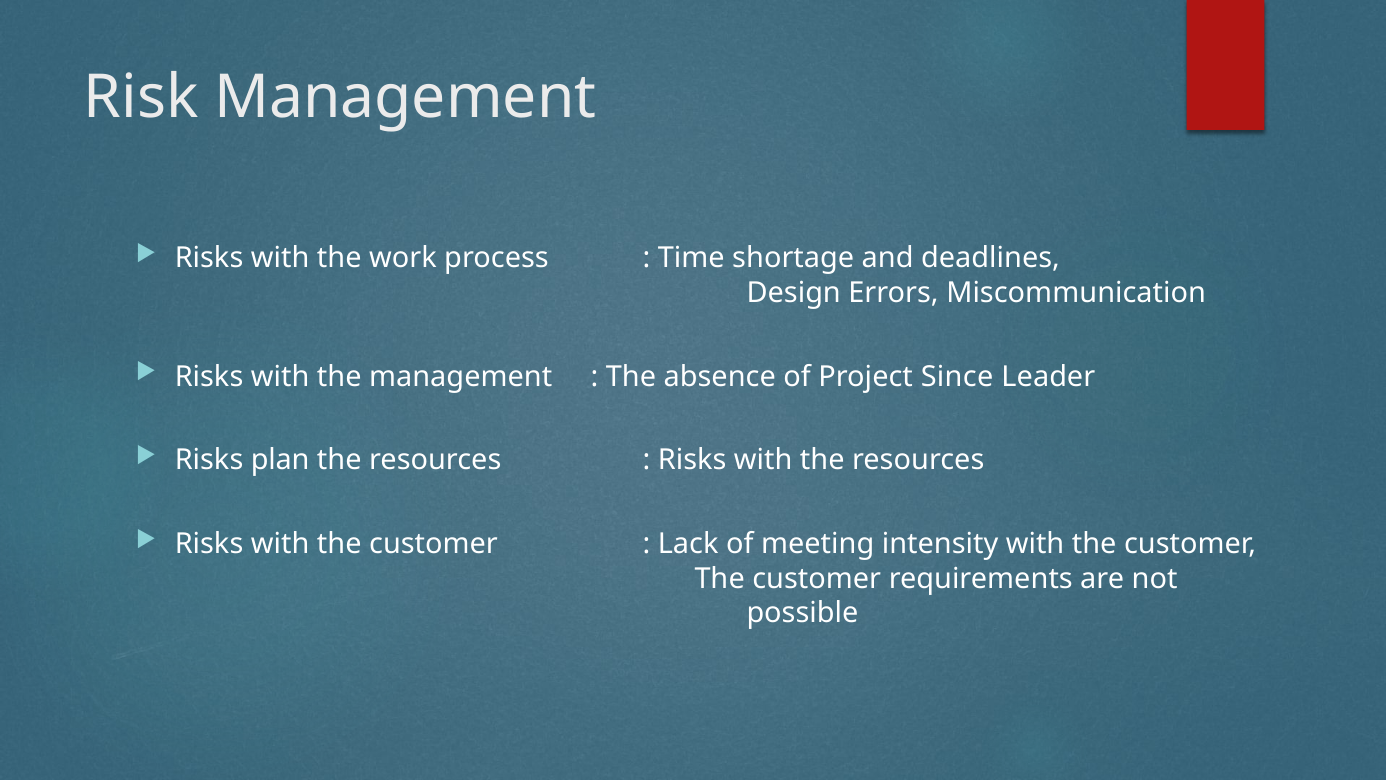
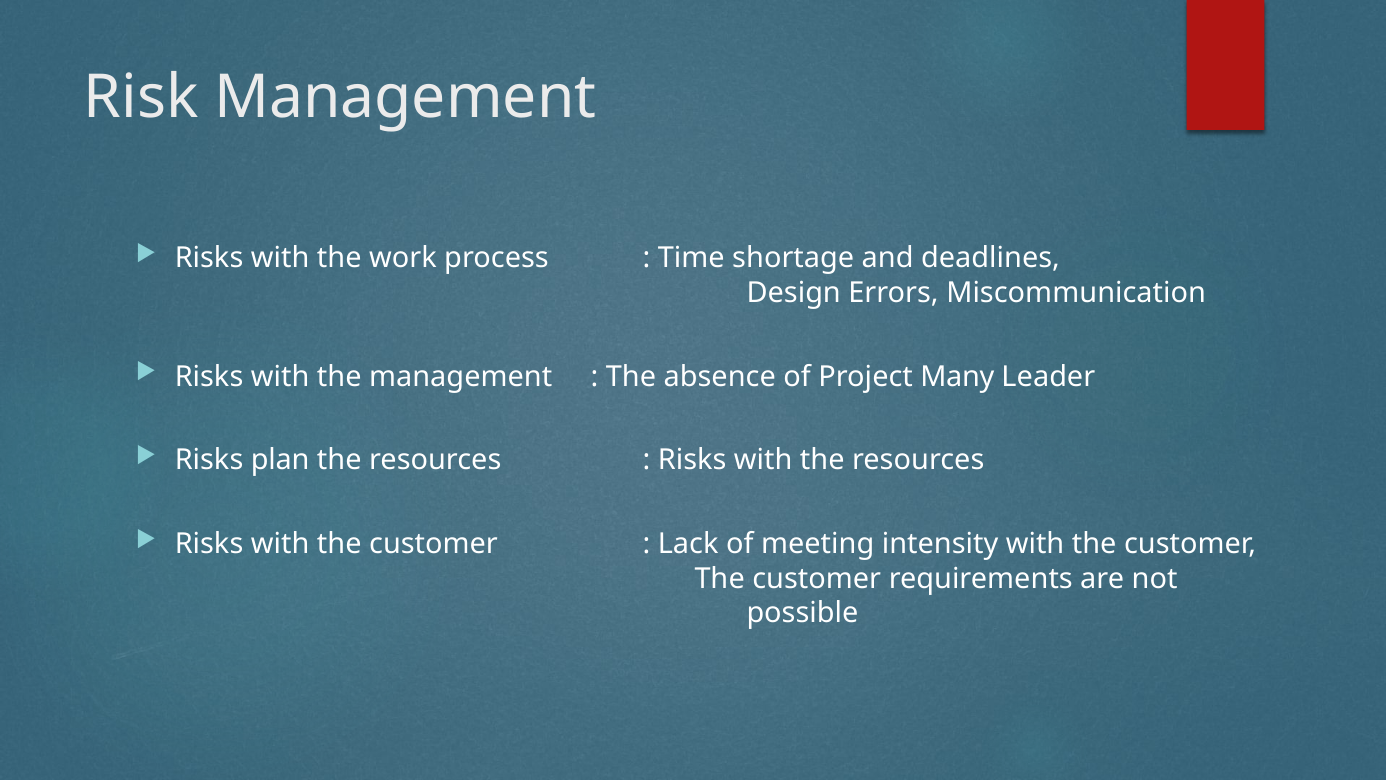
Since: Since -> Many (957, 376)
